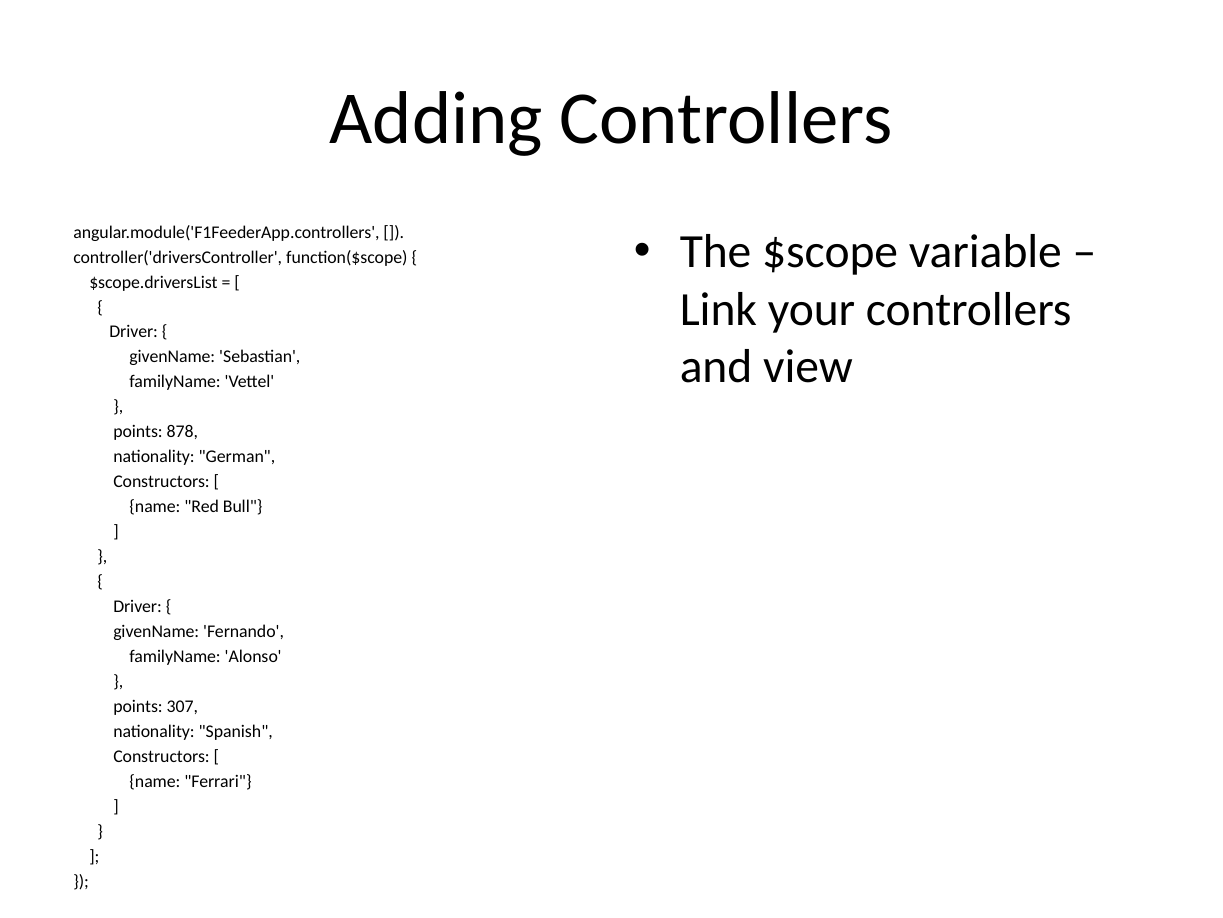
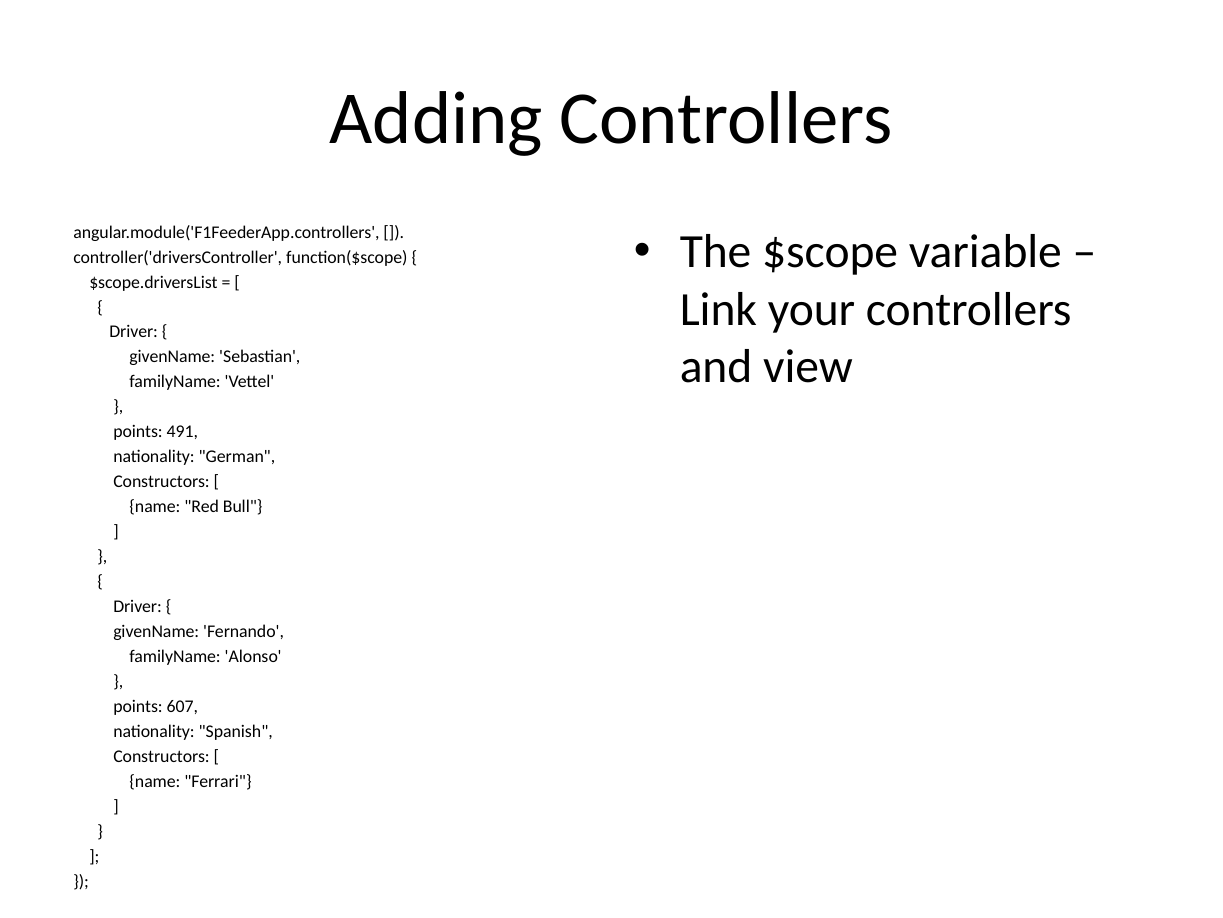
878: 878 -> 491 (182, 432)
307: 307 -> 607 (182, 706)
